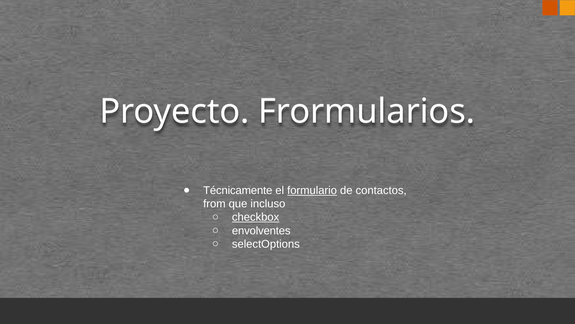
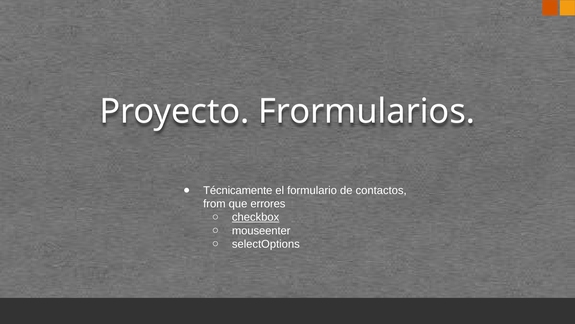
formulario underline: present -> none (312, 190)
incluso: incluso -> errores (268, 203)
envolventes: envolventes -> mouseenter (261, 230)
